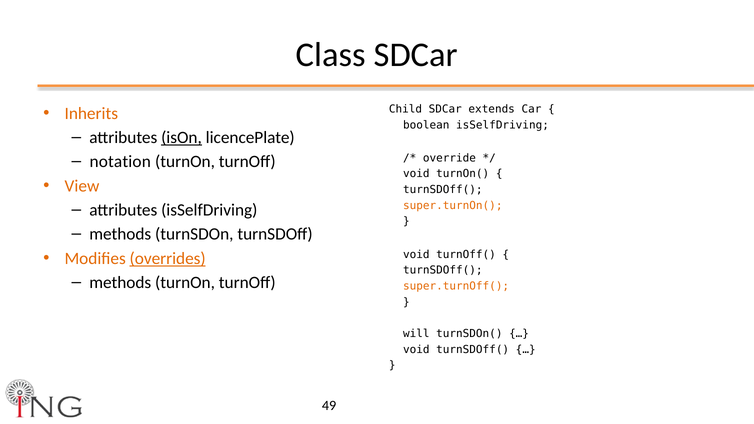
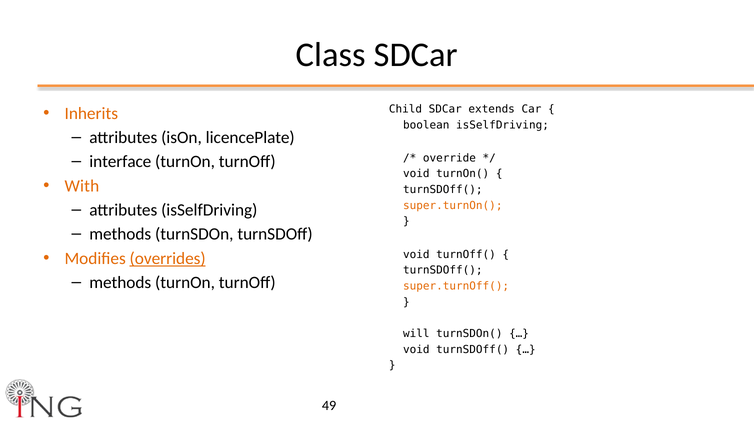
isOn underline: present -> none (181, 138)
notation: notation -> interface (120, 162)
View: View -> With (82, 186)
